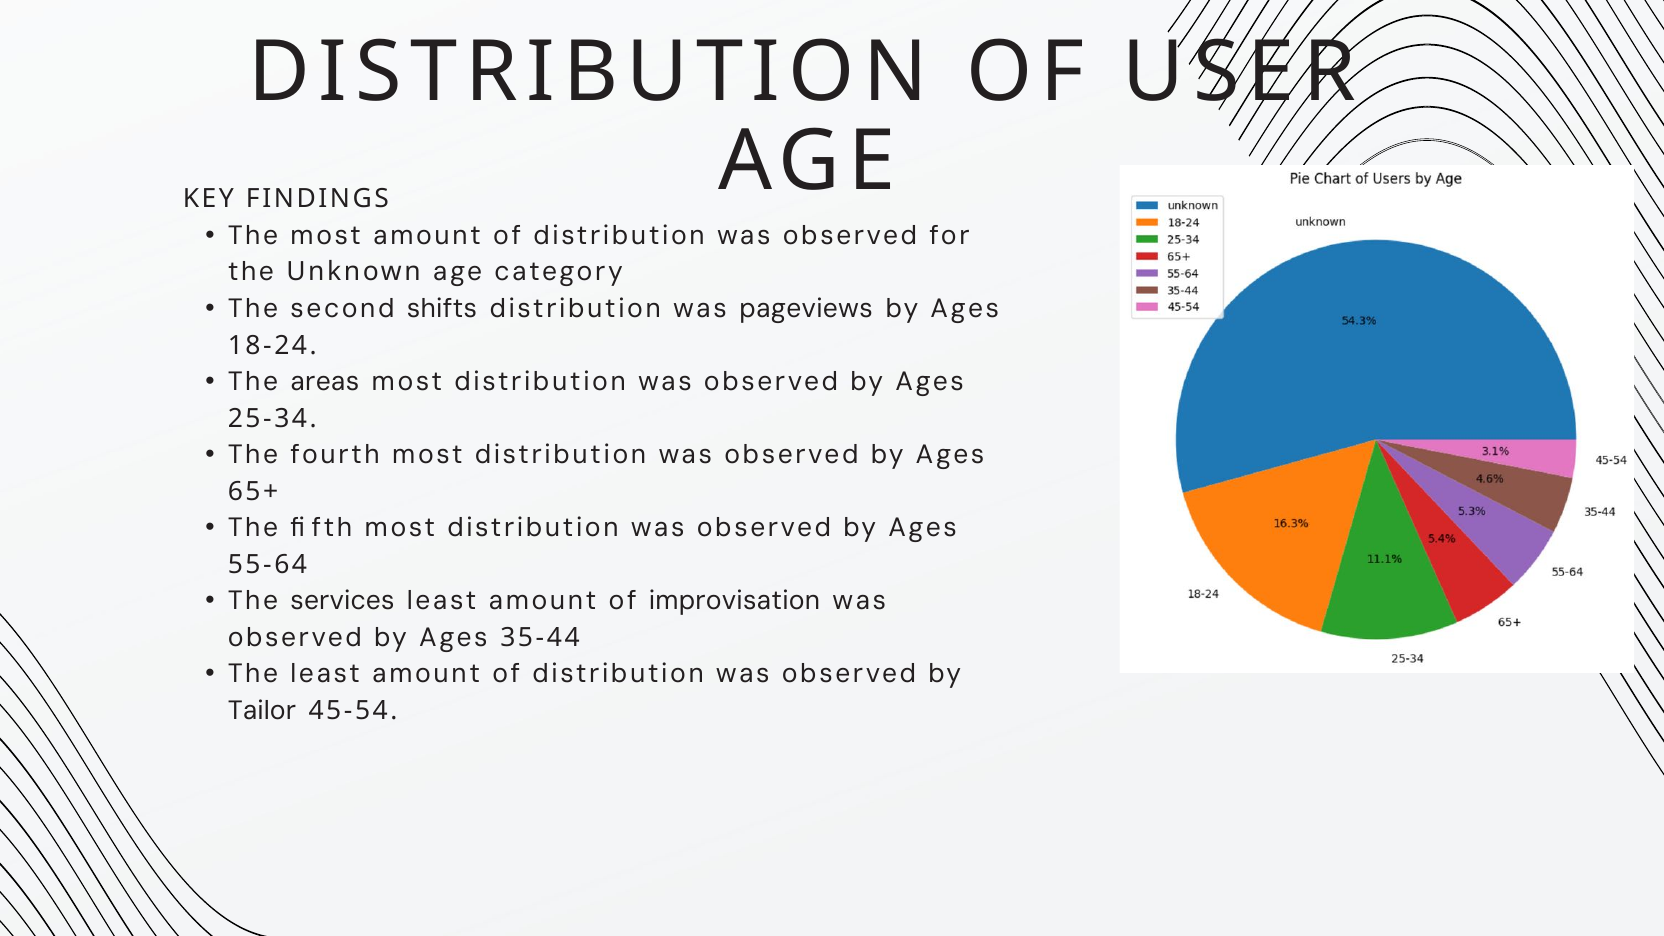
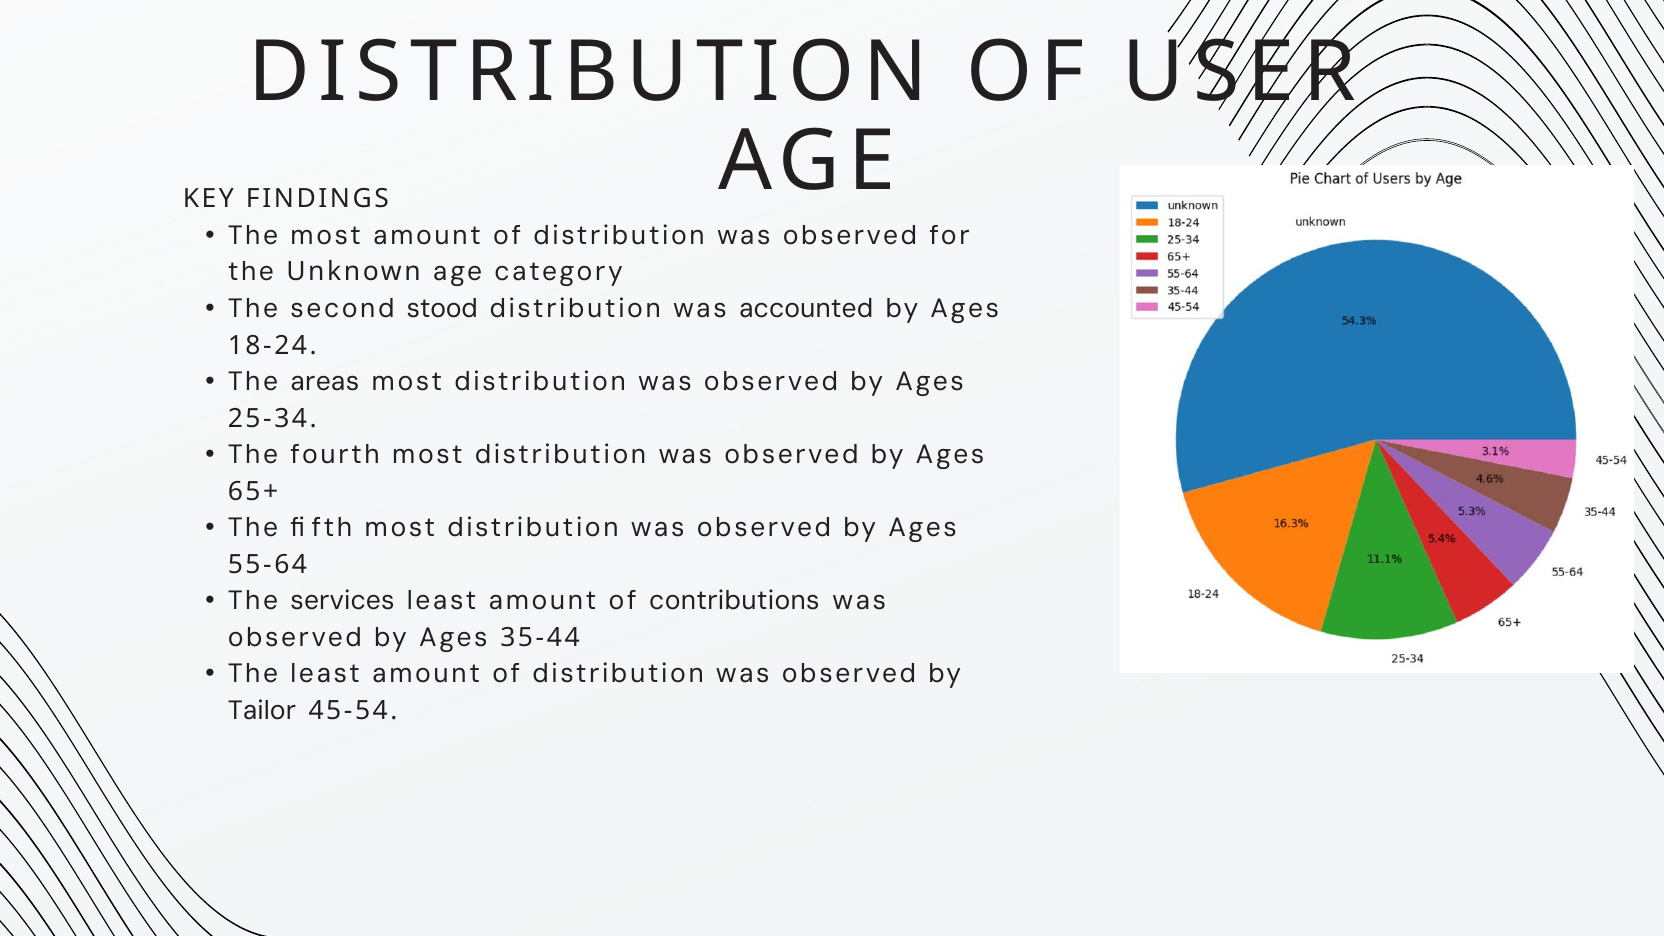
shifts: shifts -> stood (442, 309)
pageviews: pageviews -> accounted (806, 309)
improvisation: improvisation -> contributions (734, 601)
